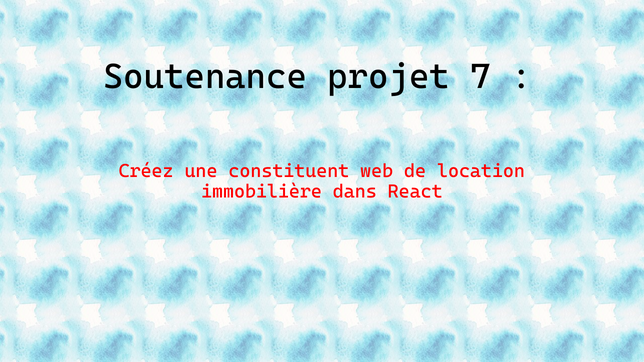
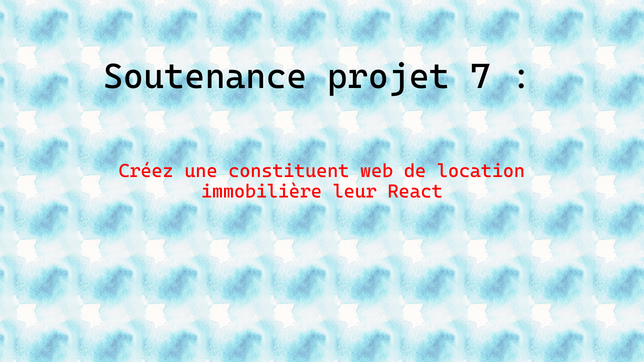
dans: dans -> leur (355, 191)
